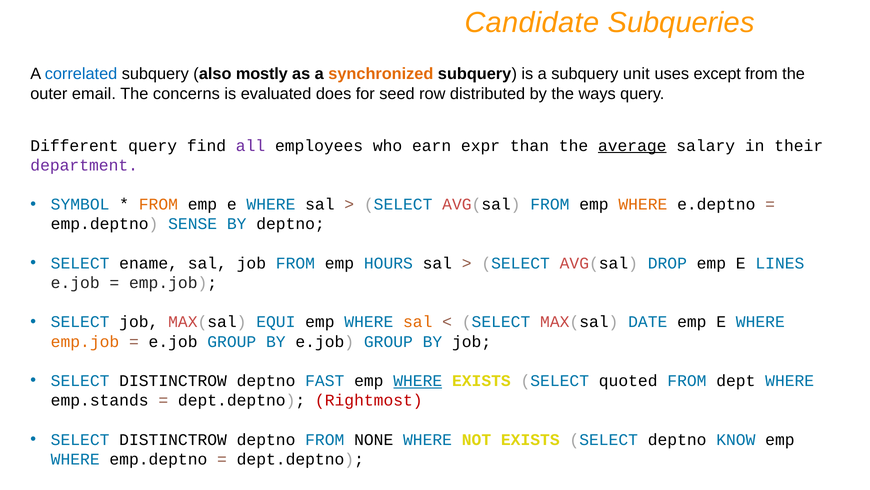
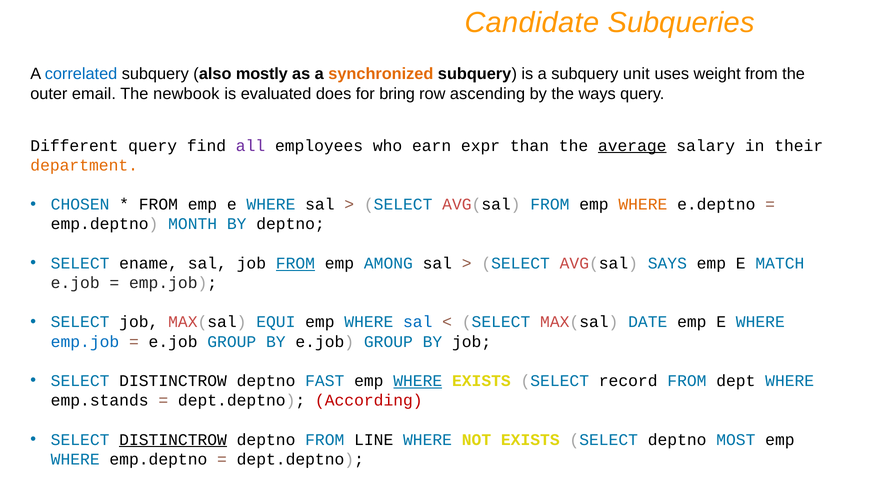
except: except -> weight (717, 74)
concerns: concerns -> newbook (186, 93)
seed: seed -> bring (397, 93)
distributed: distributed -> ascending (488, 93)
department colour: purple -> orange (84, 165)
SYMBOL: SYMBOL -> CHOSEN (80, 204)
FROM colour: orange -> black (158, 204)
SENSE: SENSE -> MONTH (193, 224)
FROM underline: none -> present (295, 263)
HOURS: HOURS -> AMONG (388, 263)
DROP: DROP -> SAYS (667, 263)
LINES: LINES -> MATCH (780, 263)
sal colour: orange -> blue (418, 322)
emp.job colour: orange -> blue (85, 341)
quoted: quoted -> record (628, 380)
Rightmost: Rightmost -> According (369, 400)
DISTINCTROW underline: none -> present (173, 439)
NONE: NONE -> LINE (374, 439)
KNOW: KNOW -> MOST (736, 439)
